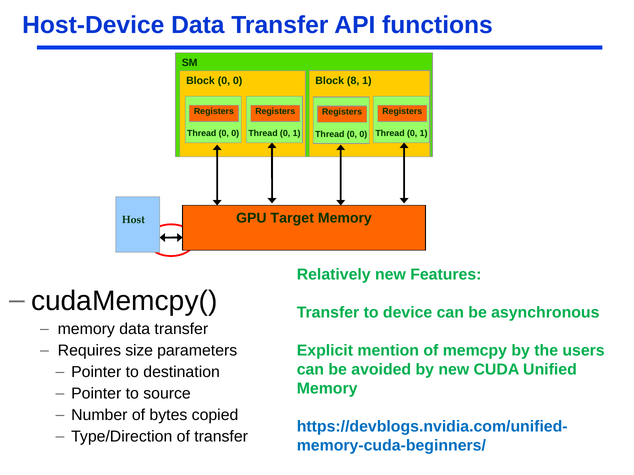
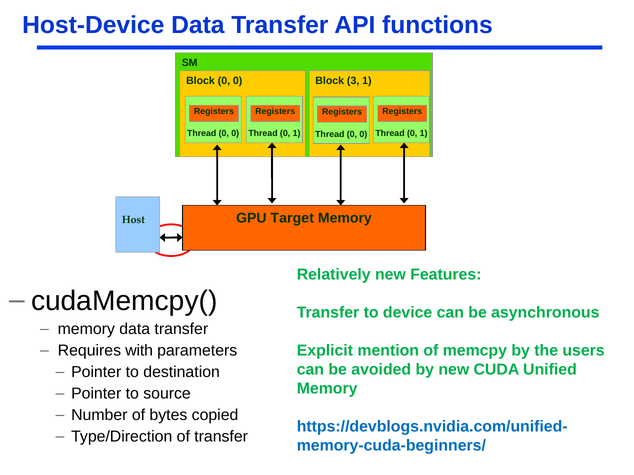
8: 8 -> 3 (353, 81)
size: size -> with (139, 351)
